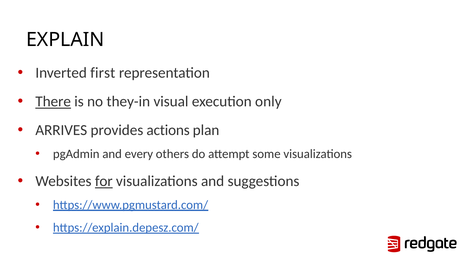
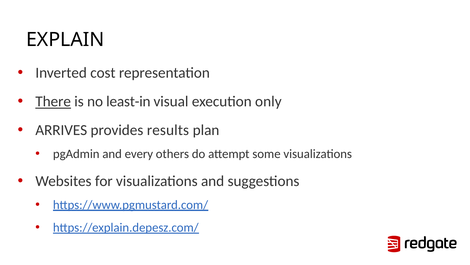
first: first -> cost (103, 73)
they-in: they-in -> least-in (128, 101)
actions: actions -> results (168, 130)
for underline: present -> none (104, 181)
